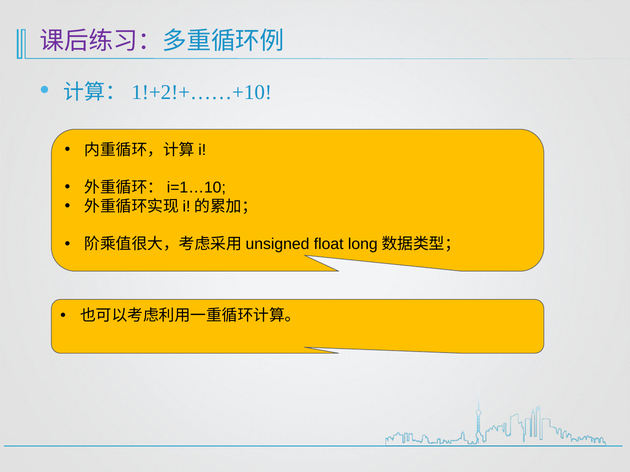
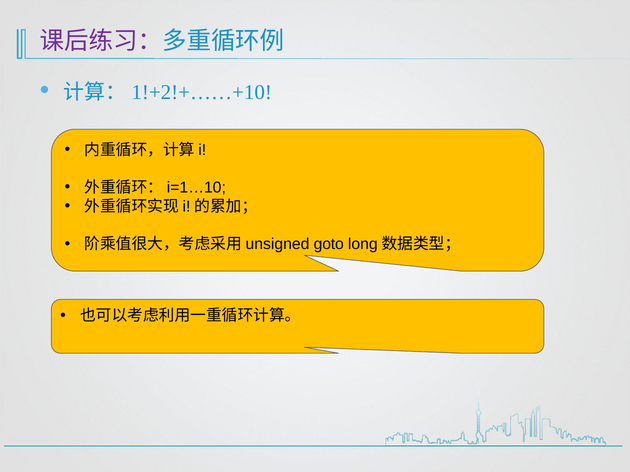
float: float -> goto (329, 244)
